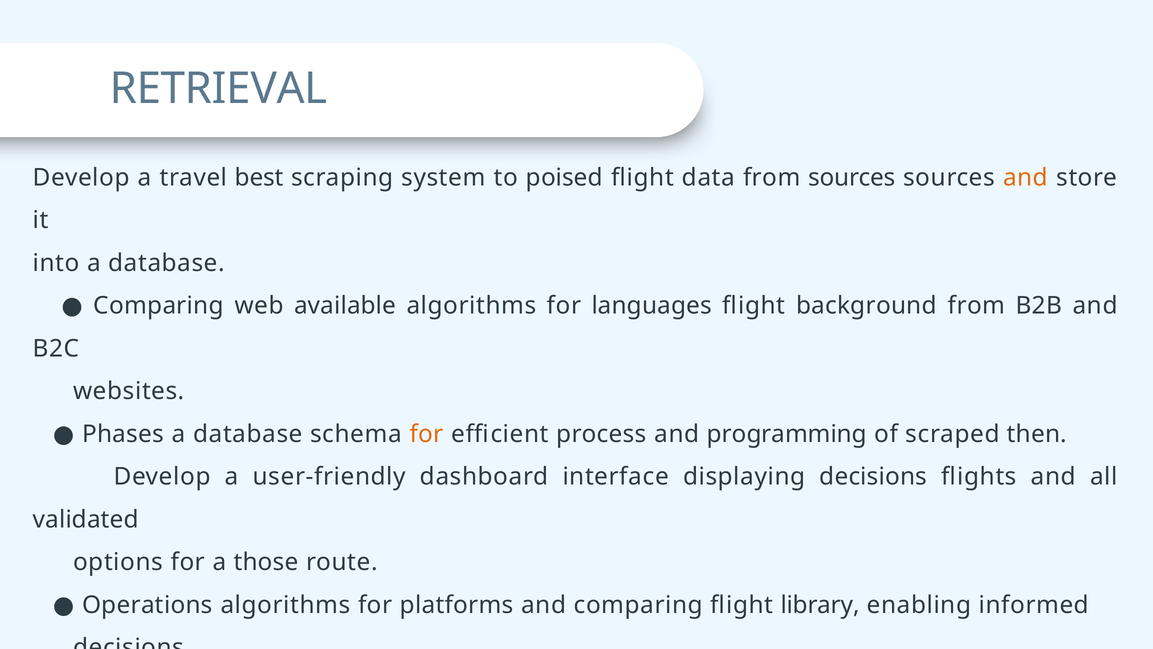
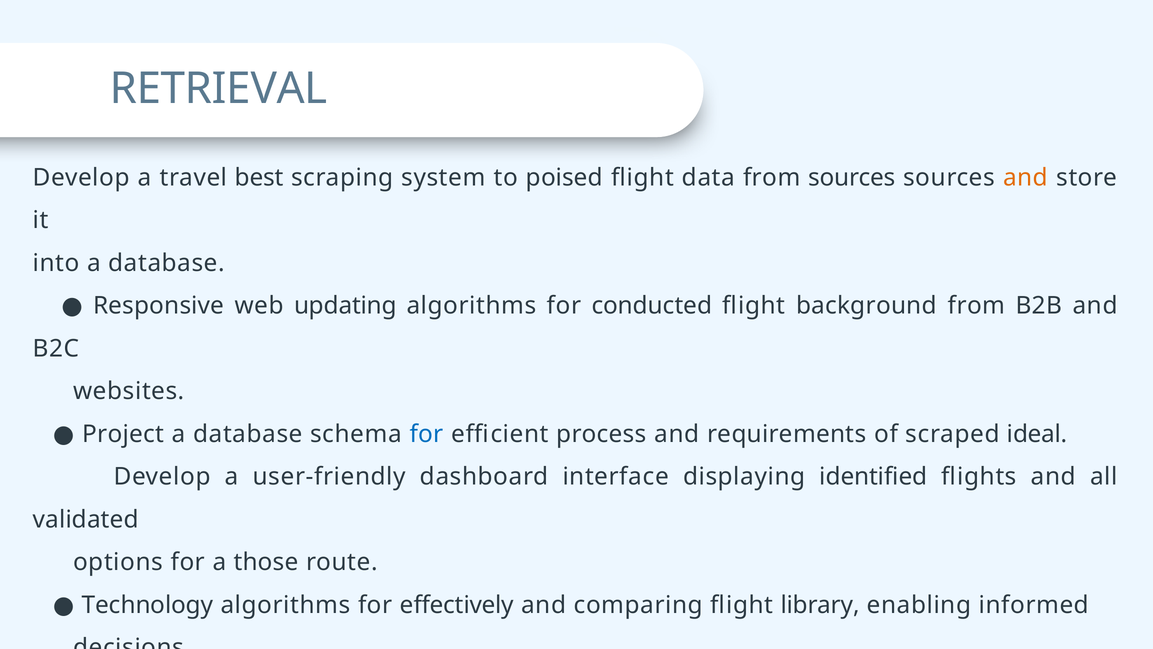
Comparing: Comparing -> Responsive (159, 306)
available: available -> updating (345, 306)
languages: languages -> conducted (652, 306)
Phases: Phases -> Project (123, 434)
for colour: orange -> blue (426, 434)
programming: programming -> requirements (787, 434)
then: then -> ideal (1037, 434)
displaying decisions: decisions -> identified (873, 476)
Operations: Operations -> Technology (148, 605)
platforms: platforms -> effectively (457, 605)
